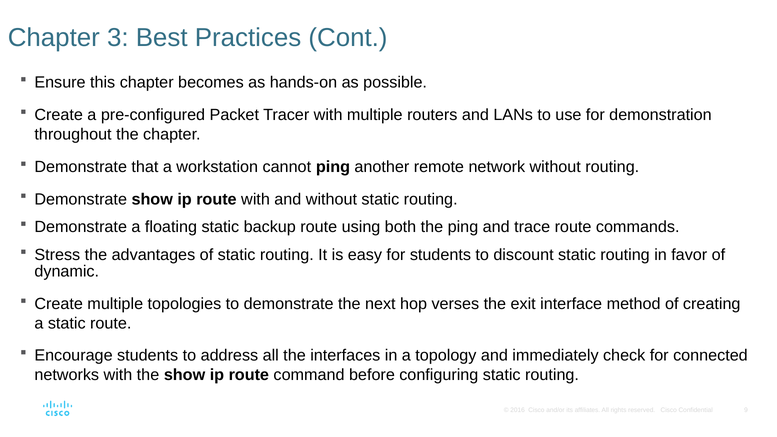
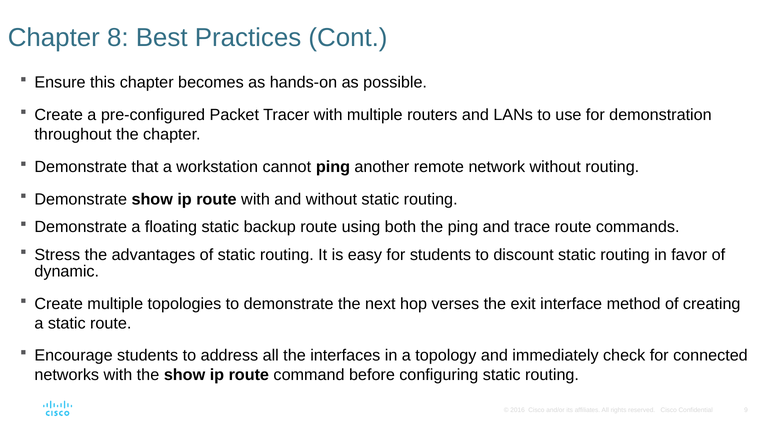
3: 3 -> 8 (118, 37)
